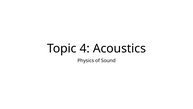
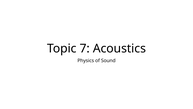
4: 4 -> 7 (85, 48)
